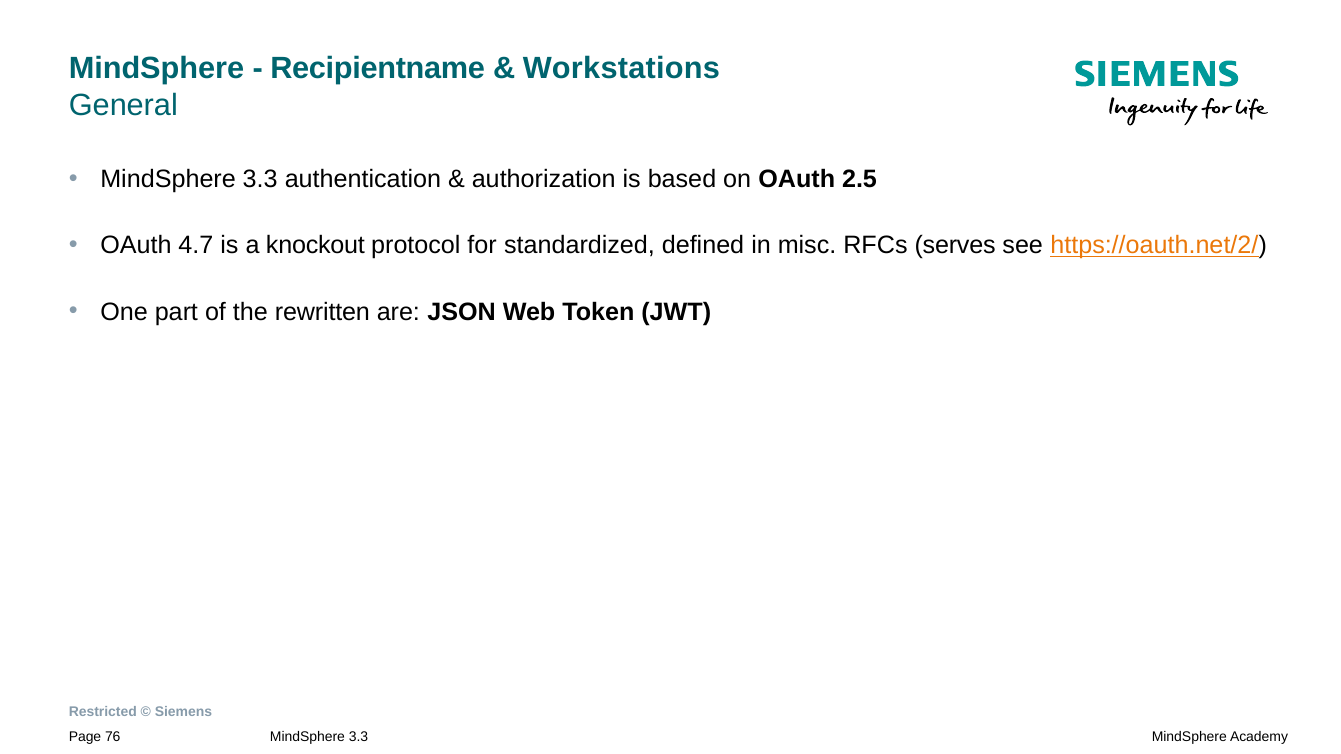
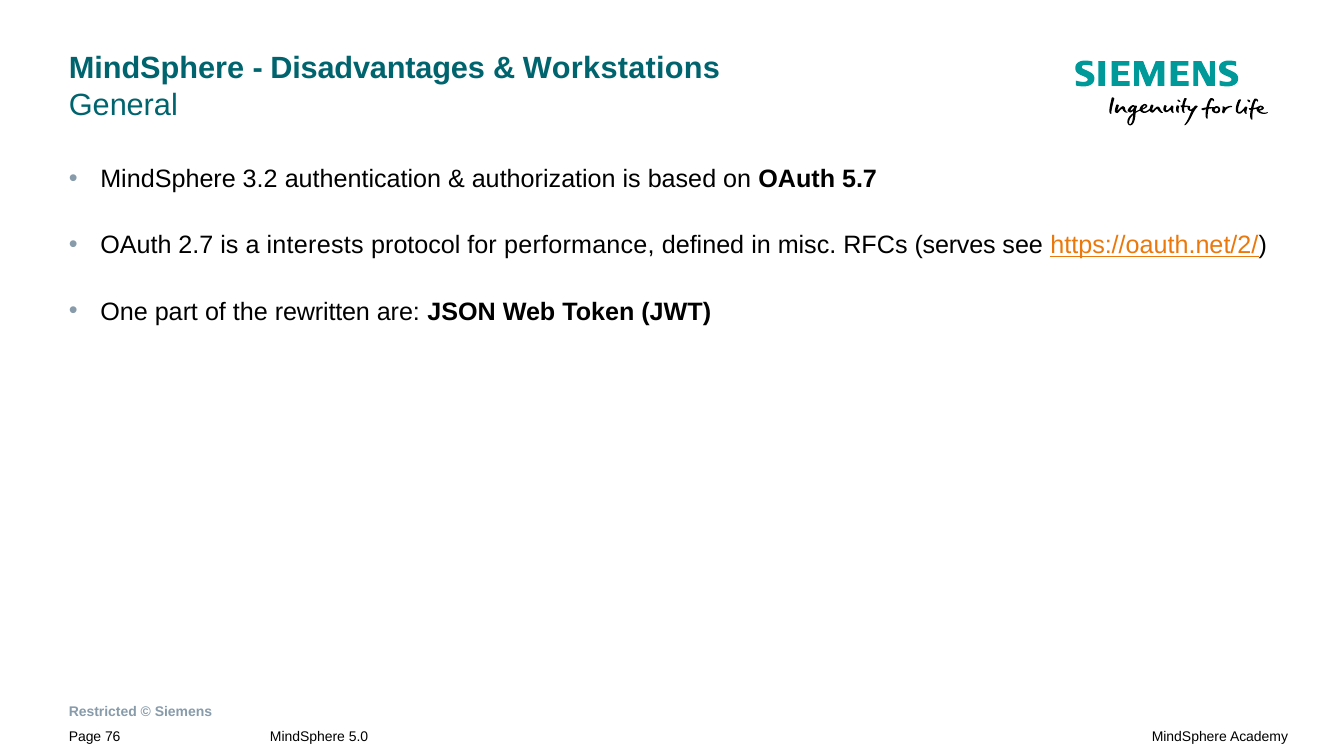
Recipientname: Recipientname -> Disadvantages (378, 68)
3.3: 3.3 -> 3.2 (260, 179)
2.5: 2.5 -> 5.7 (859, 179)
4.7: 4.7 -> 2.7 (196, 246)
knockout: knockout -> interests (315, 246)
standardized: standardized -> performance (579, 246)
3.3: 3.3 -> 5.0 (358, 737)
